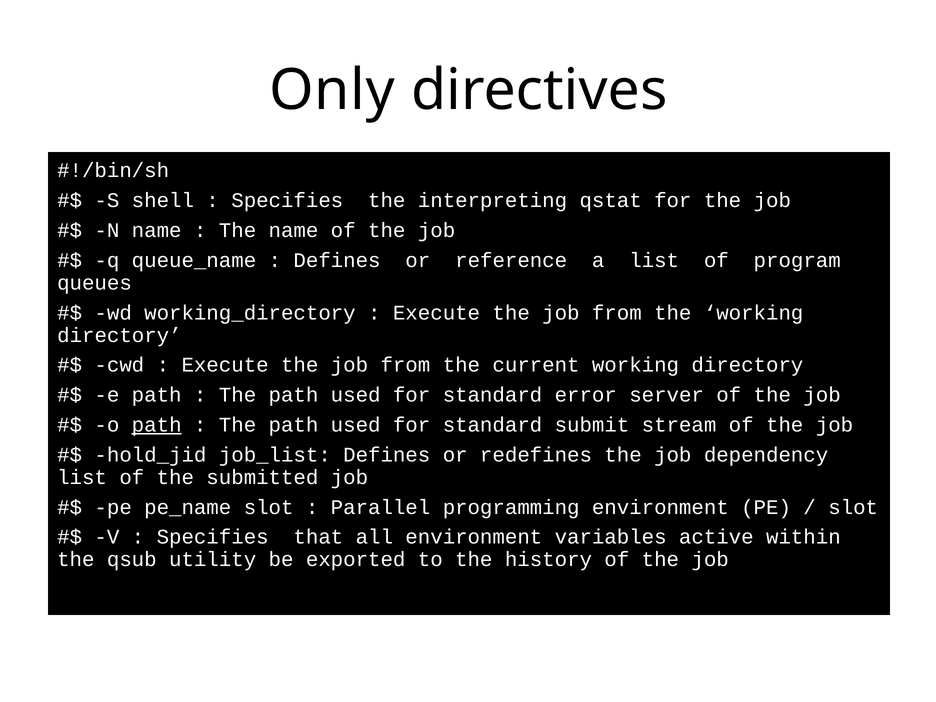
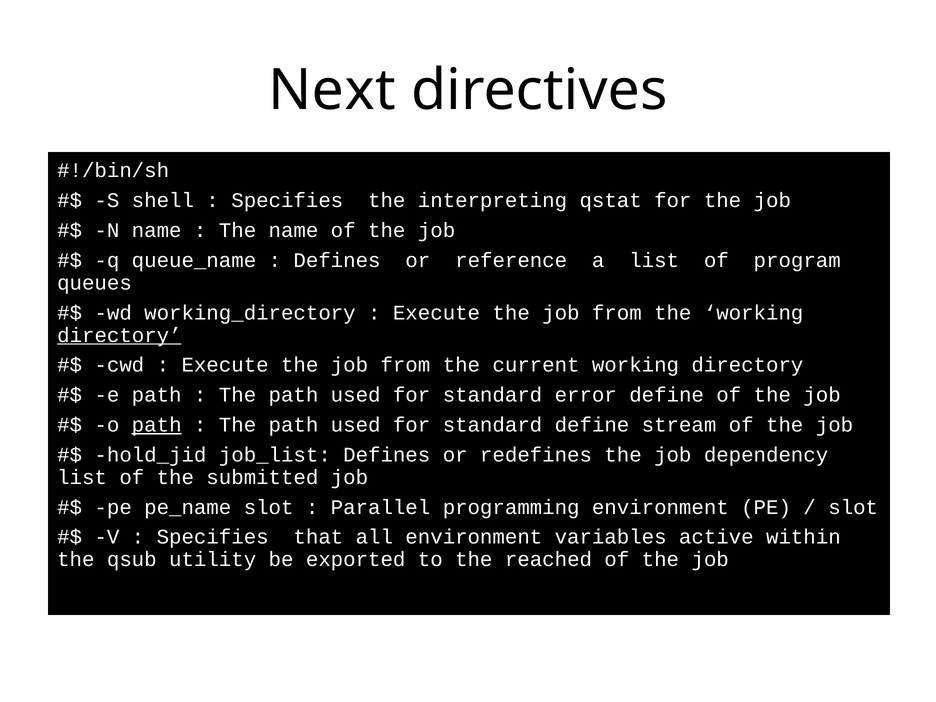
Only: Only -> Next (332, 91)
directory underline: none -> present (119, 335)
error server: server -> define (667, 395)
standard submit: submit -> define (592, 425)
history: history -> reached (548, 560)
